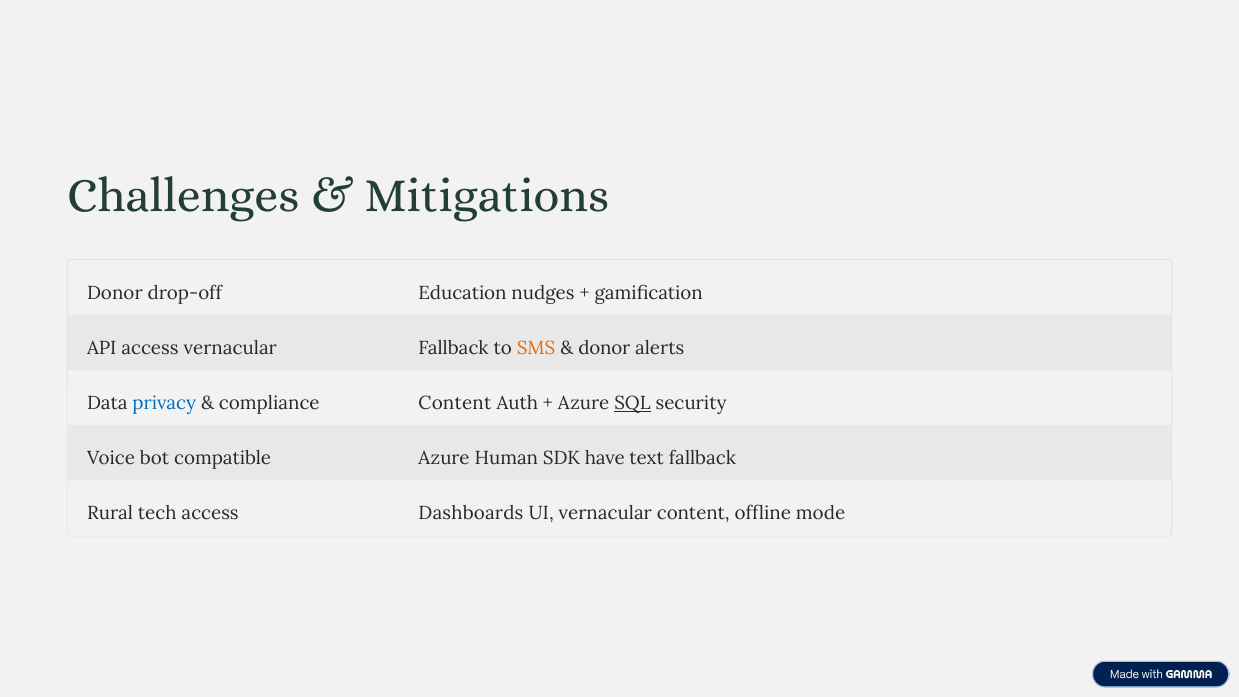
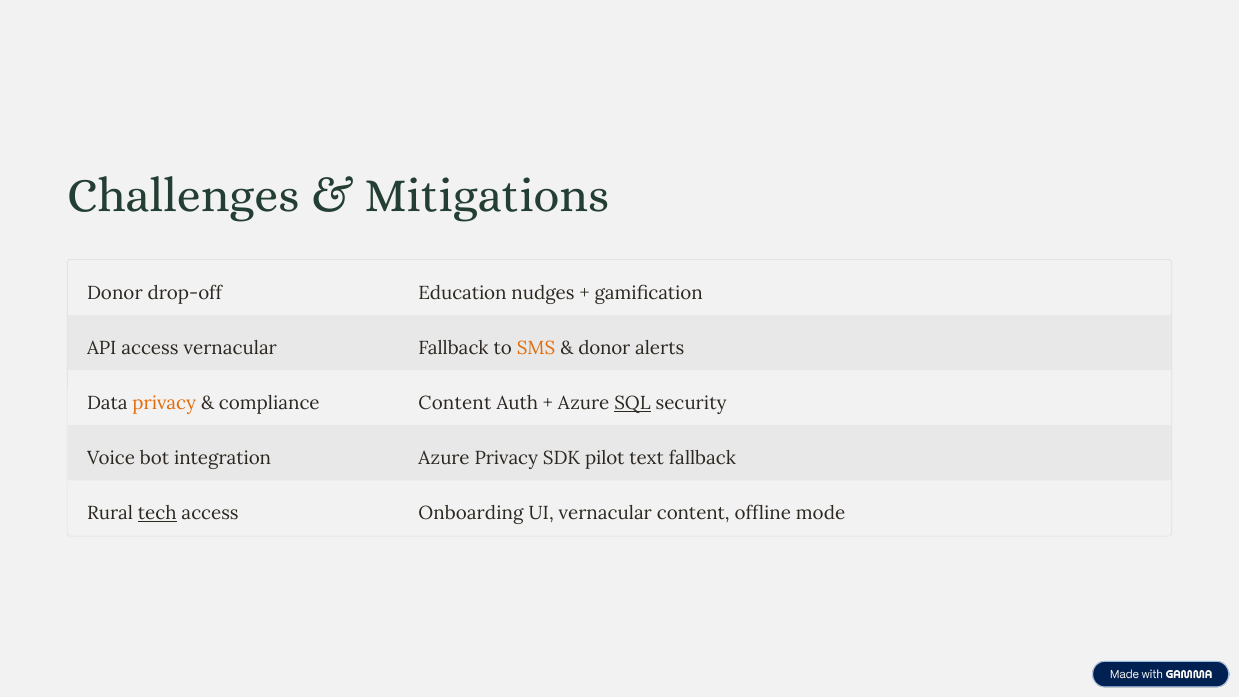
privacy colour: blue -> orange (164, 403)
compatible: compatible -> integration (223, 458)
Azure Human: Human -> Privacy (506, 458)
have: have -> pilot (605, 458)
tech underline: none -> present (157, 513)
Dashboards: Dashboards -> Onboarding (471, 513)
